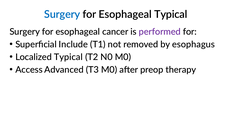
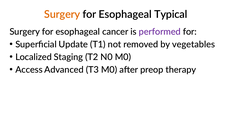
Surgery colour: blue -> orange (62, 14)
Include: Include -> Update (73, 44)
esophagus: esophagus -> vegetables (194, 44)
Localized Typical: Typical -> Staging (68, 57)
